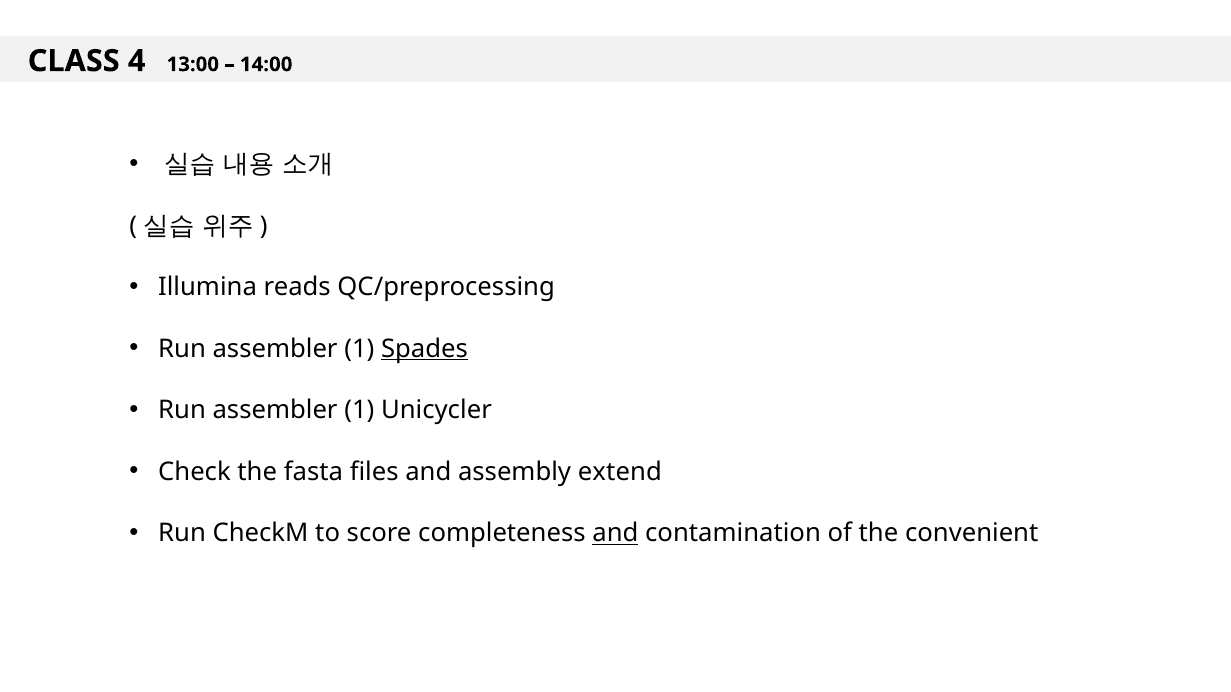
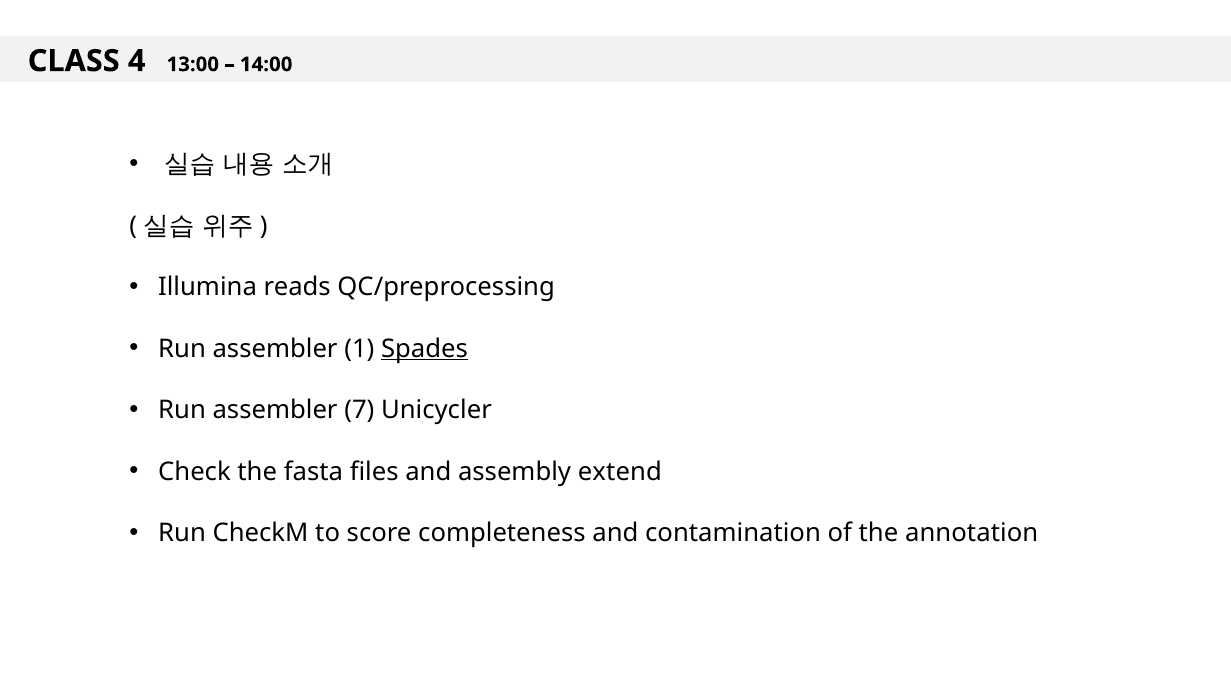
1: 1 -> 7 (359, 410)
and underline: present -> none (615, 534)
convenient: convenient -> annotation (972, 534)
